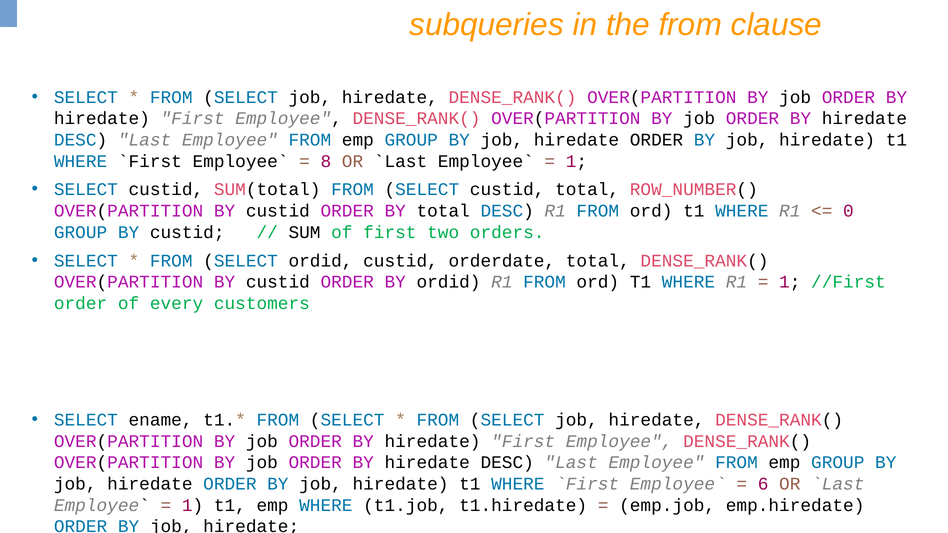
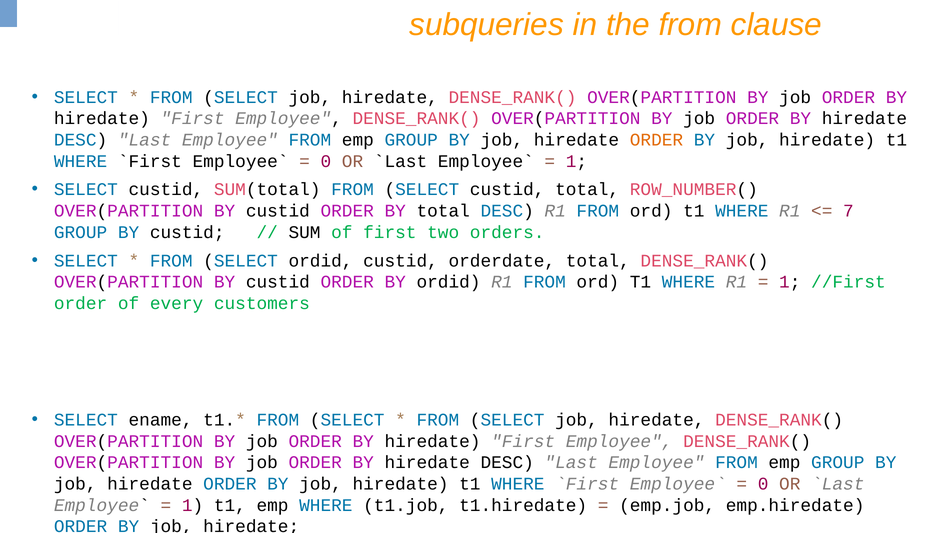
ORDER colour: black -> orange (656, 140)
8: 8 -> 0 (326, 161)
0: 0 -> 7 (848, 211)
6: 6 -> 0 (763, 484)
